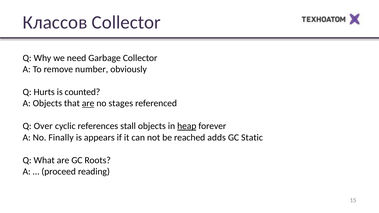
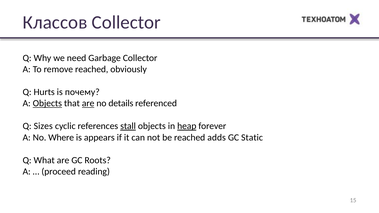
remove number: number -> reached (92, 69)
counted: counted -> почему (82, 92)
Objects underline: none -> present (47, 103)
stages: stages -> details (121, 103)
Over: Over -> Sizes (43, 126)
stall underline: none -> present (128, 126)
Finally: Finally -> Where (61, 138)
